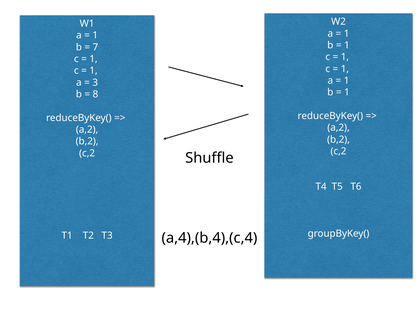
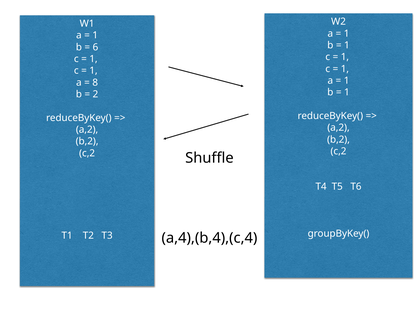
7: 7 -> 6 (95, 47)
3: 3 -> 8 (95, 83)
8: 8 -> 2 (95, 94)
